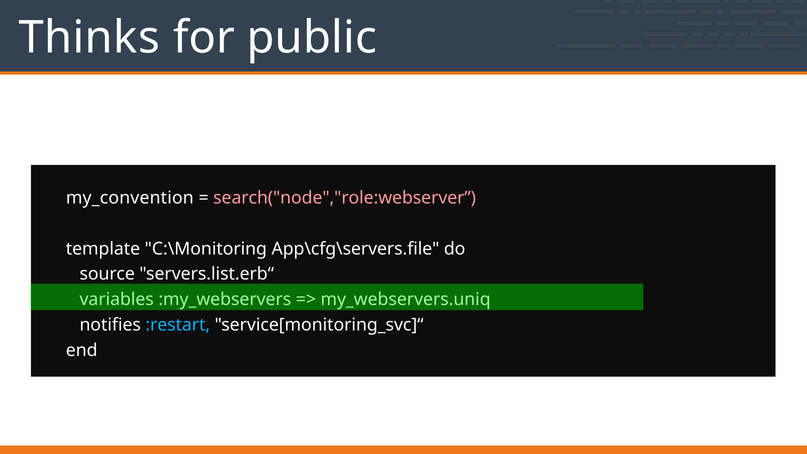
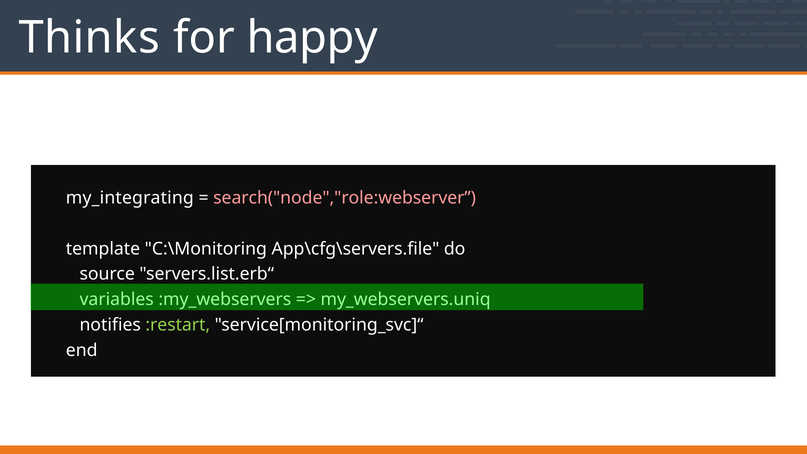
public: public -> happy (312, 38)
my_convention: my_convention -> my_integrating (130, 198)
:restart colour: light blue -> light green (178, 325)
